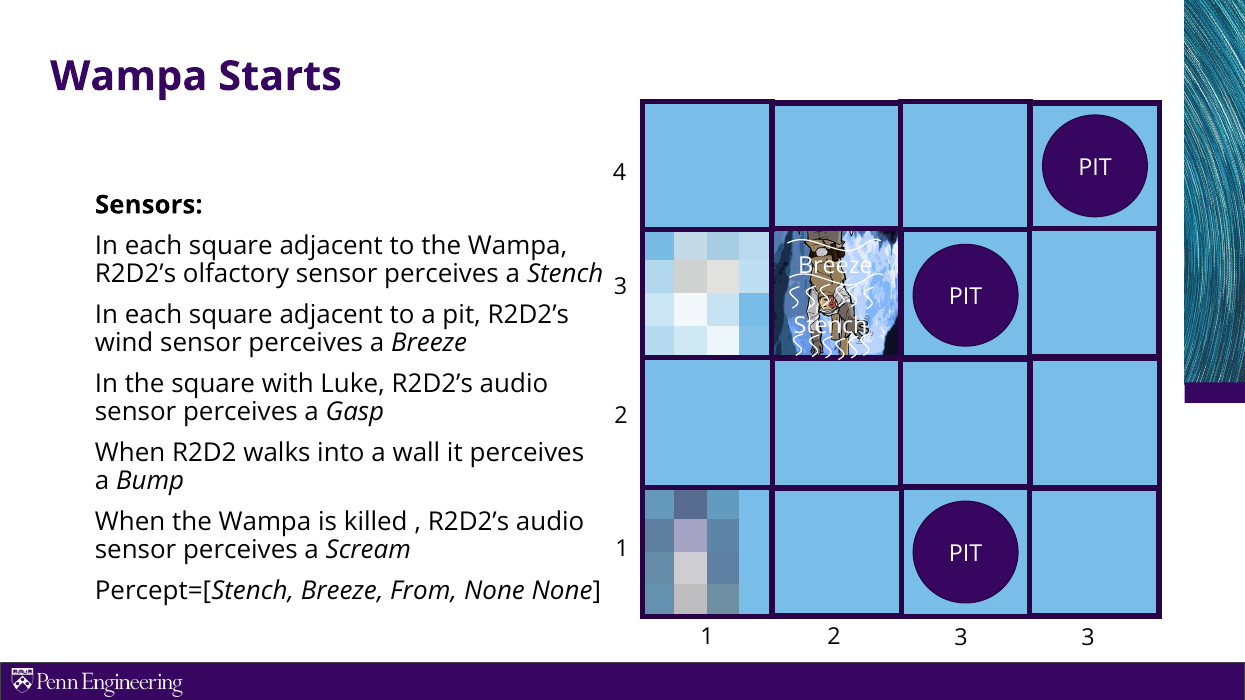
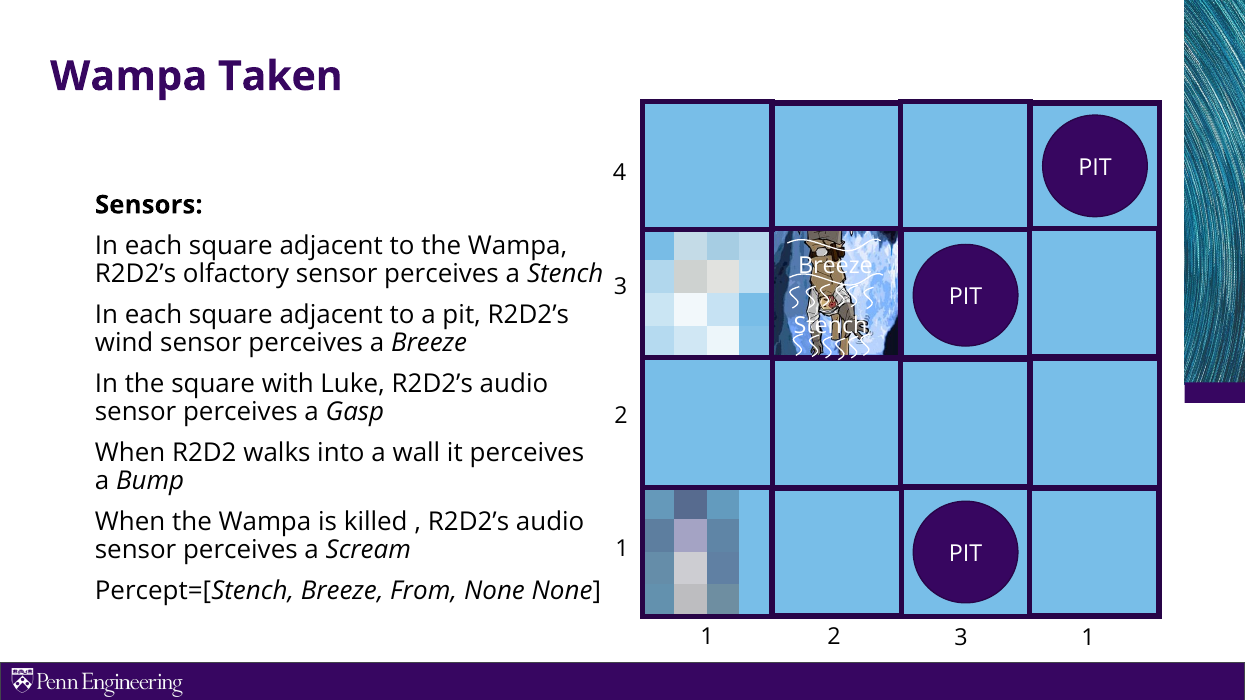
Starts: Starts -> Taken (280, 76)
3 3: 3 -> 1 (1088, 638)
